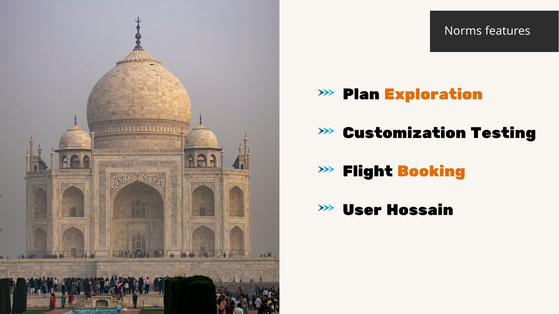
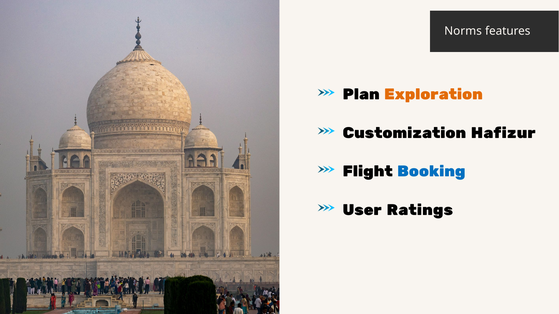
Testing: Testing -> Hafizur (503, 133)
Booking colour: orange -> blue (431, 172)
Hossain: Hossain -> Ratings (420, 210)
